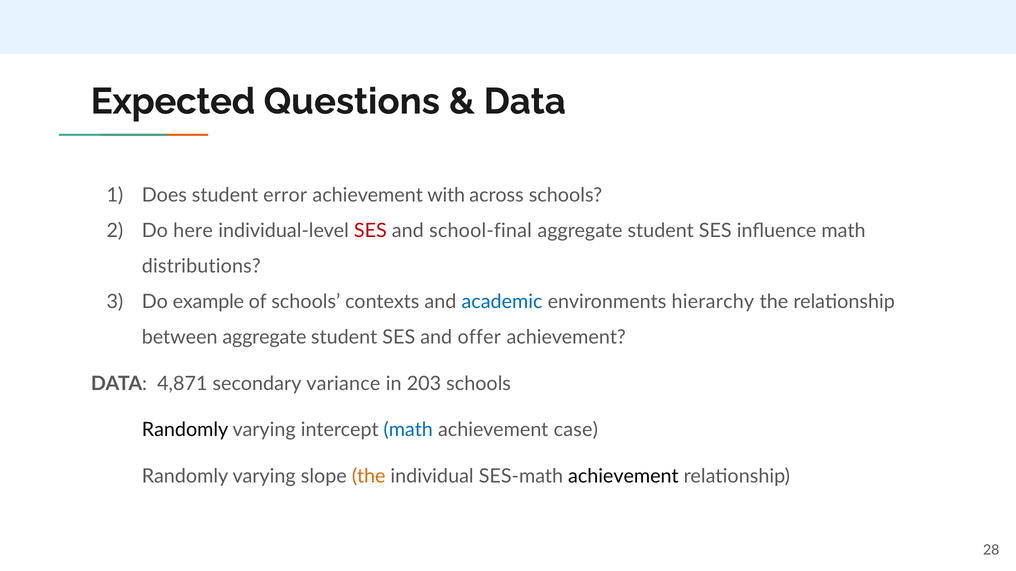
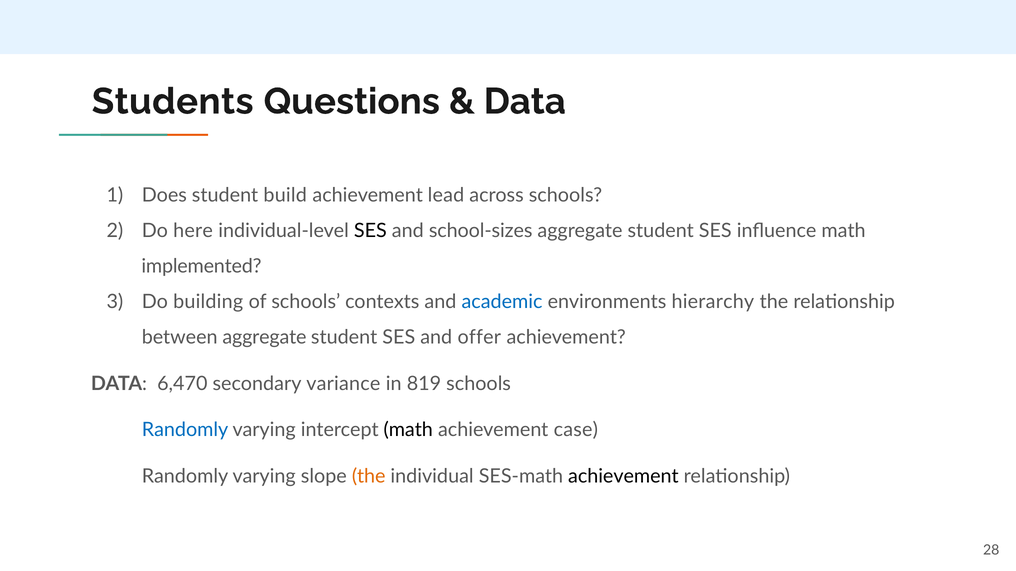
Expected: Expected -> Students (173, 102)
error: error -> build (285, 195)
with: with -> lead (446, 195)
SES colour: red -> black (370, 231)
school-final: school-final -> school-sizes (481, 231)
distributions: distributions -> implemented (201, 266)
example: example -> building (208, 302)
4,871: 4,871 -> 6,470 (182, 384)
203: 203 -> 819 (424, 384)
Randomly colour: black -> blue (185, 430)
math colour: blue -> black (408, 430)
